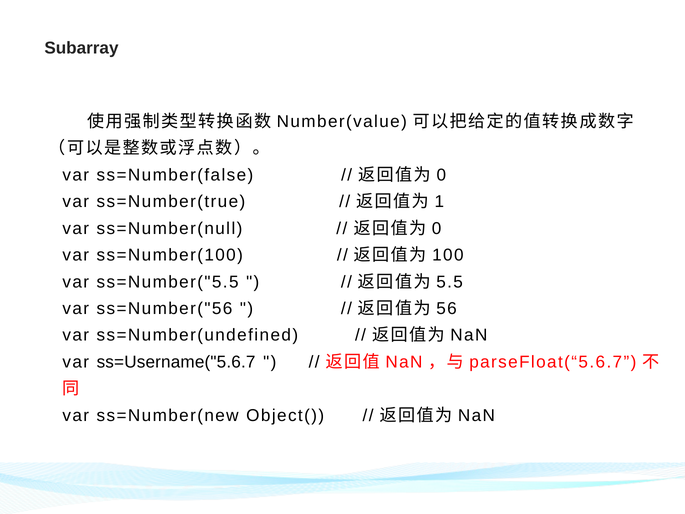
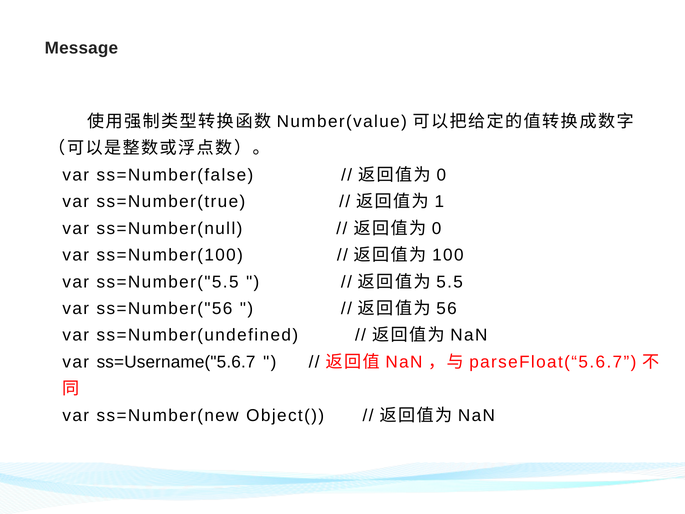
Subarray: Subarray -> Message (81, 48)
